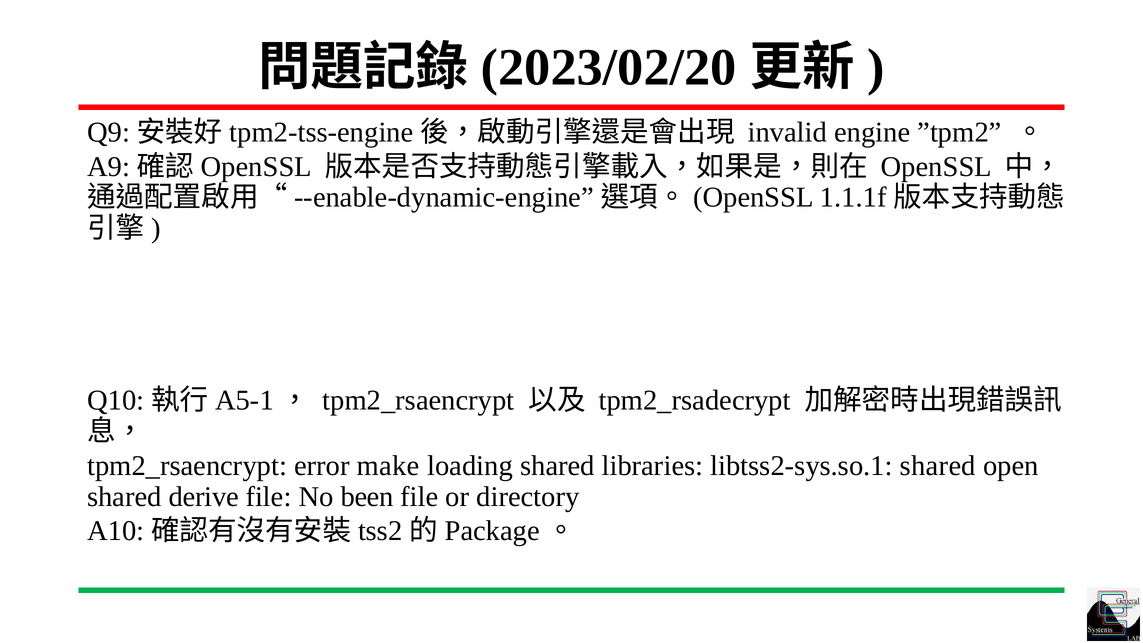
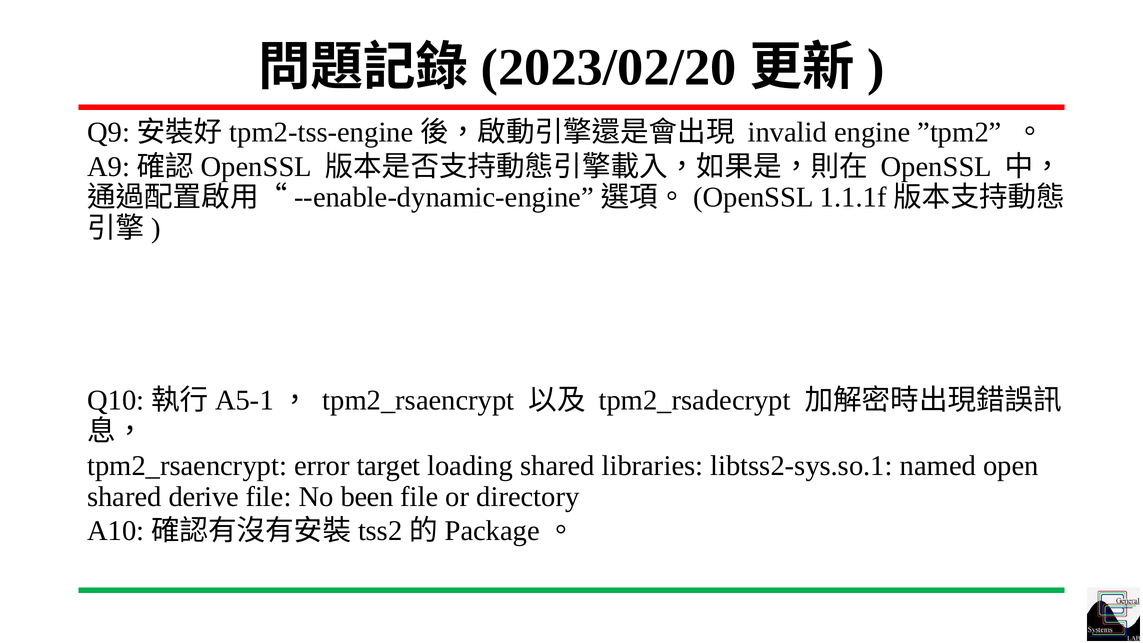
make: make -> target (389, 466)
libtss2-sys.so.1 shared: shared -> named (938, 466)
